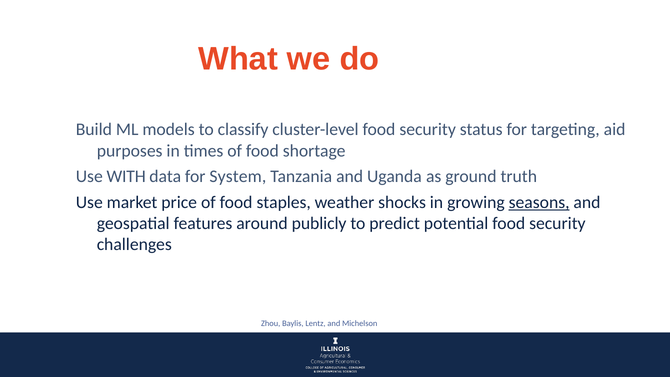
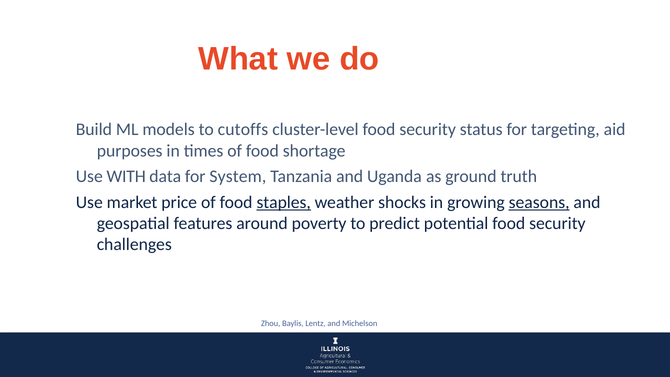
classify: classify -> cutoffs (243, 130)
staples underline: none -> present (284, 202)
publicly: publicly -> poverty (319, 223)
